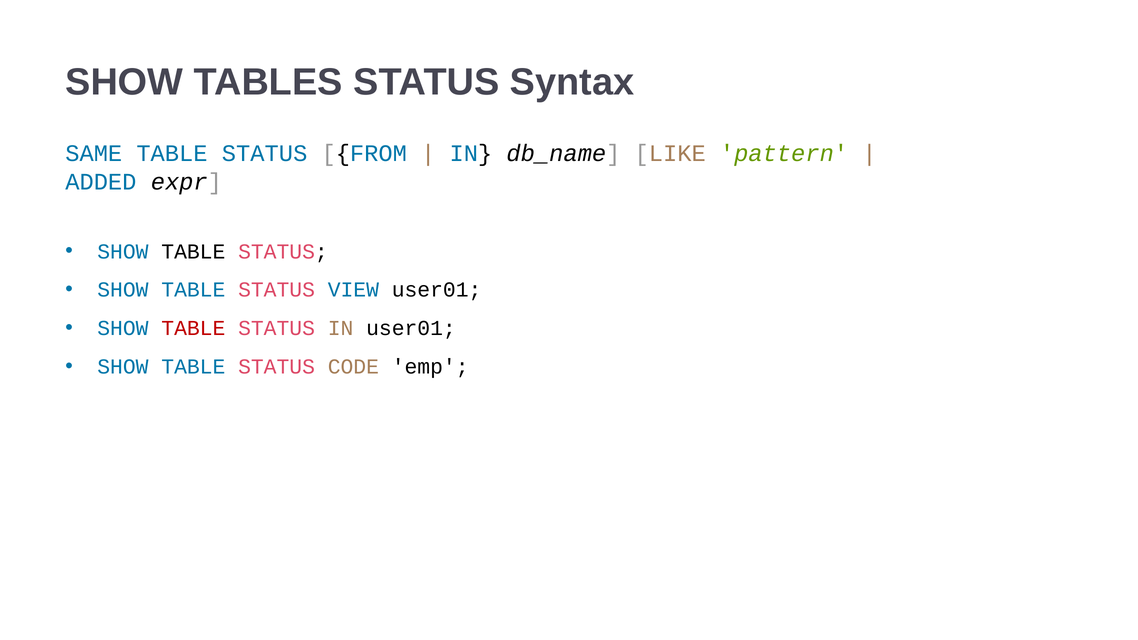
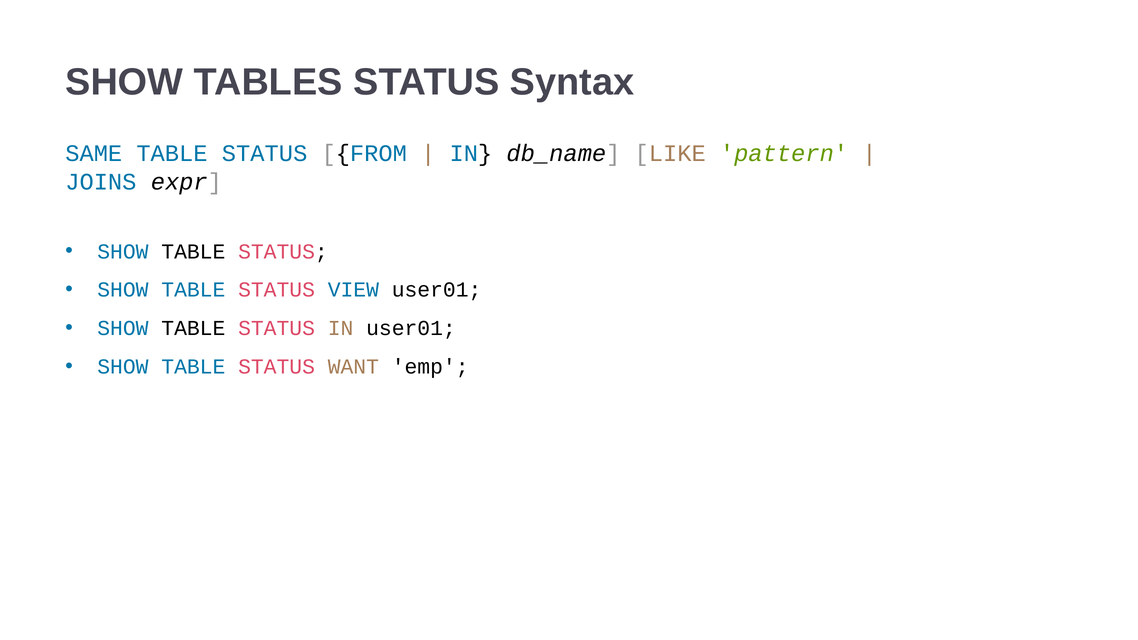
ADDED: ADDED -> JOINS (101, 182)
TABLE colour: red -> black (193, 328)
CODE: CODE -> WANT (353, 367)
